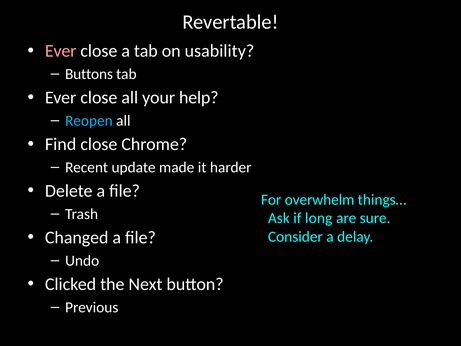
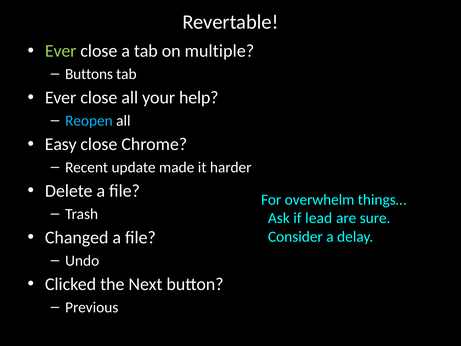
Ever colour: pink -> light green (61, 51)
usability: usability -> multiple (219, 51)
Find: Find -> Easy (61, 144)
long: long -> lead (319, 218)
